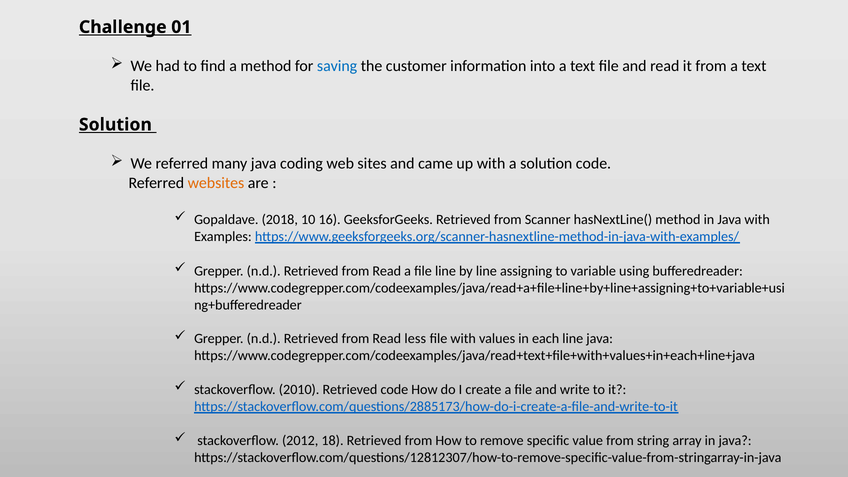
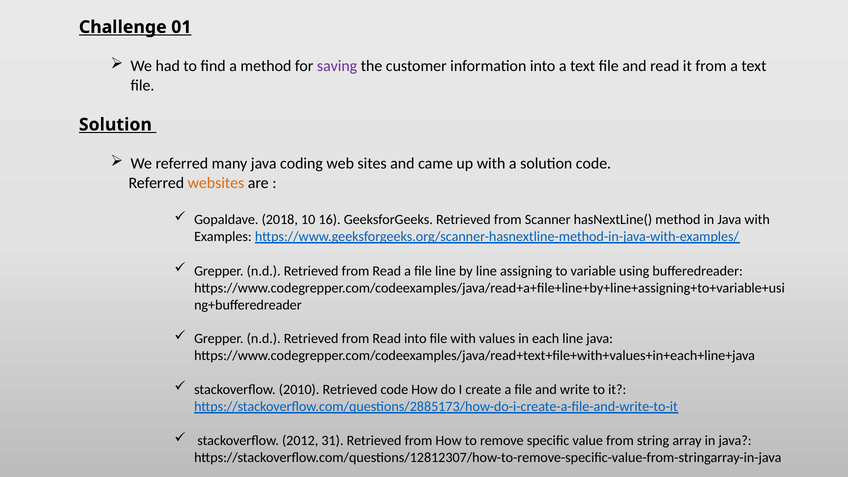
saving colour: blue -> purple (337, 66)
Read less: less -> into (415, 339)
18: 18 -> 31 (333, 441)
